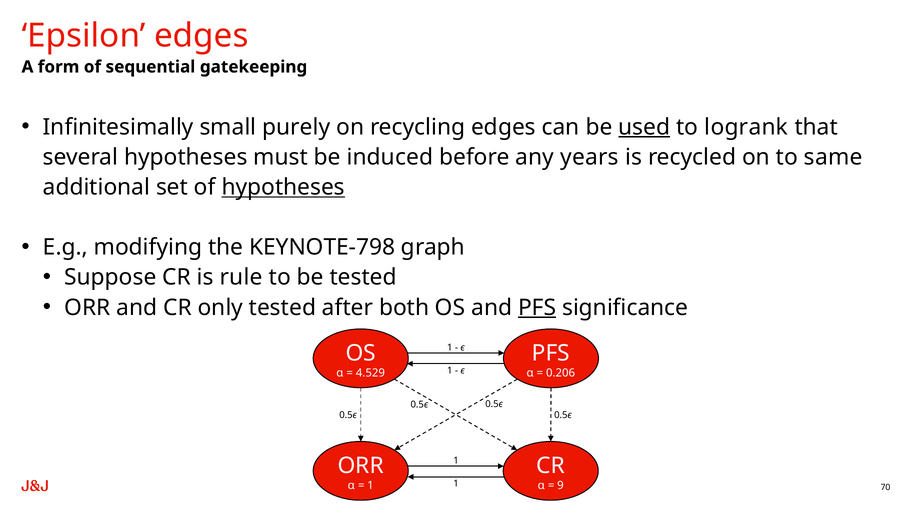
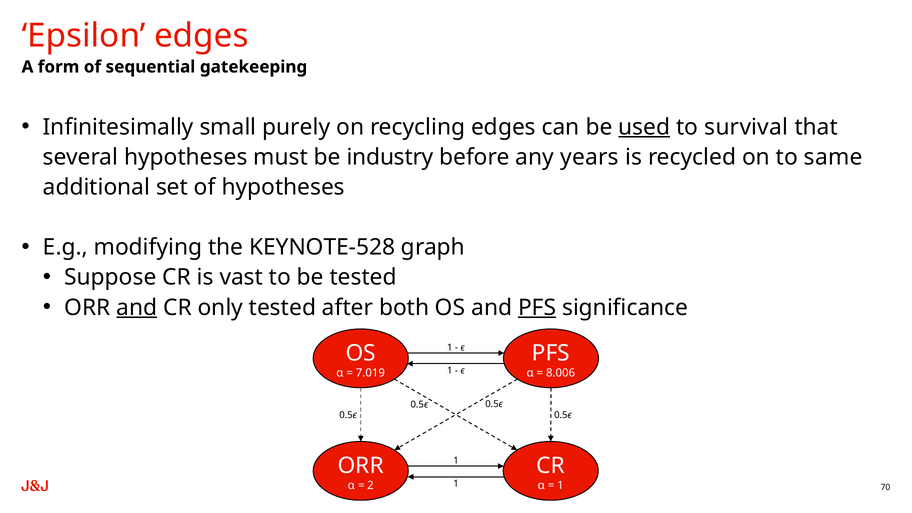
logrank: logrank -> survival (746, 127)
induced: induced -> industry (390, 157)
hypotheses underline: present -> none (283, 187)
KEYNOTE-798: KEYNOTE-798 -> KEYNOTE-528 (322, 247)
rule: rule -> vast (241, 277)
and underline: none -> present (137, 308)
4.529: 4.529 -> 7.019 (370, 373)
0.206: 0.206 -> 8.006 (561, 373)
1: 1 -> 2 (370, 485)
9: 9 -> 1 (560, 485)
